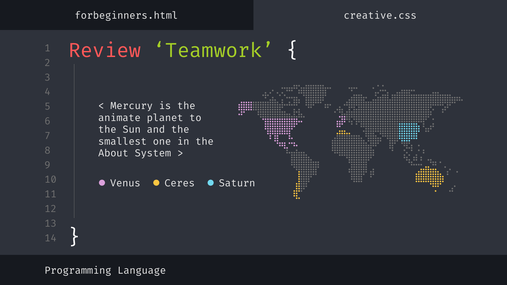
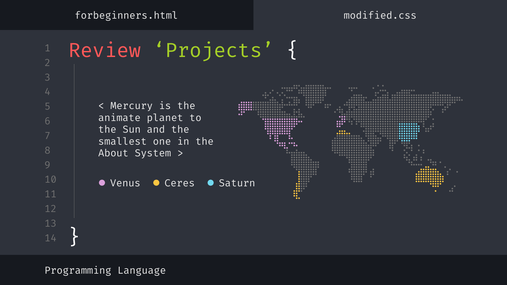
creative.css: creative.css -> modified.css (380, 16)
Teamwork: Teamwork -> Projects (214, 51)
